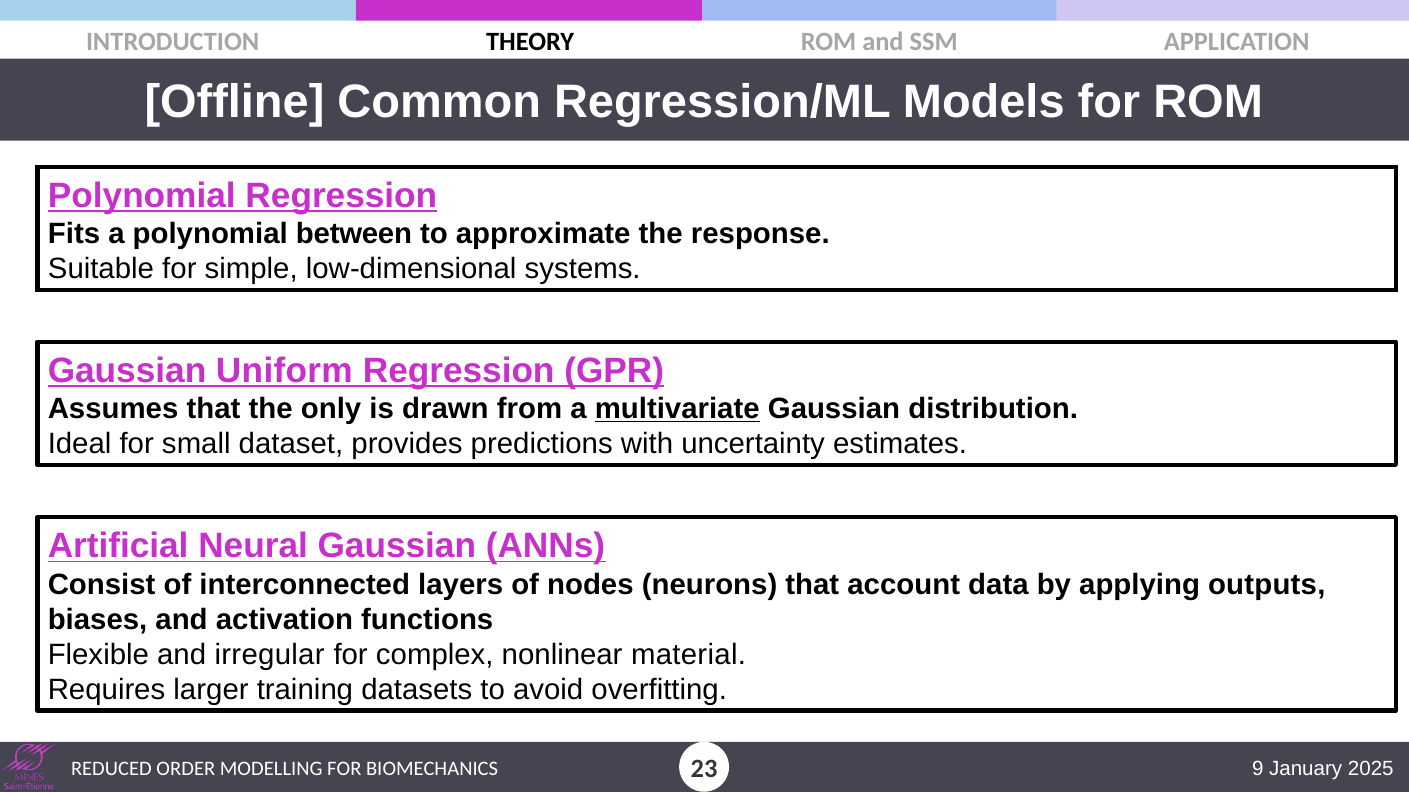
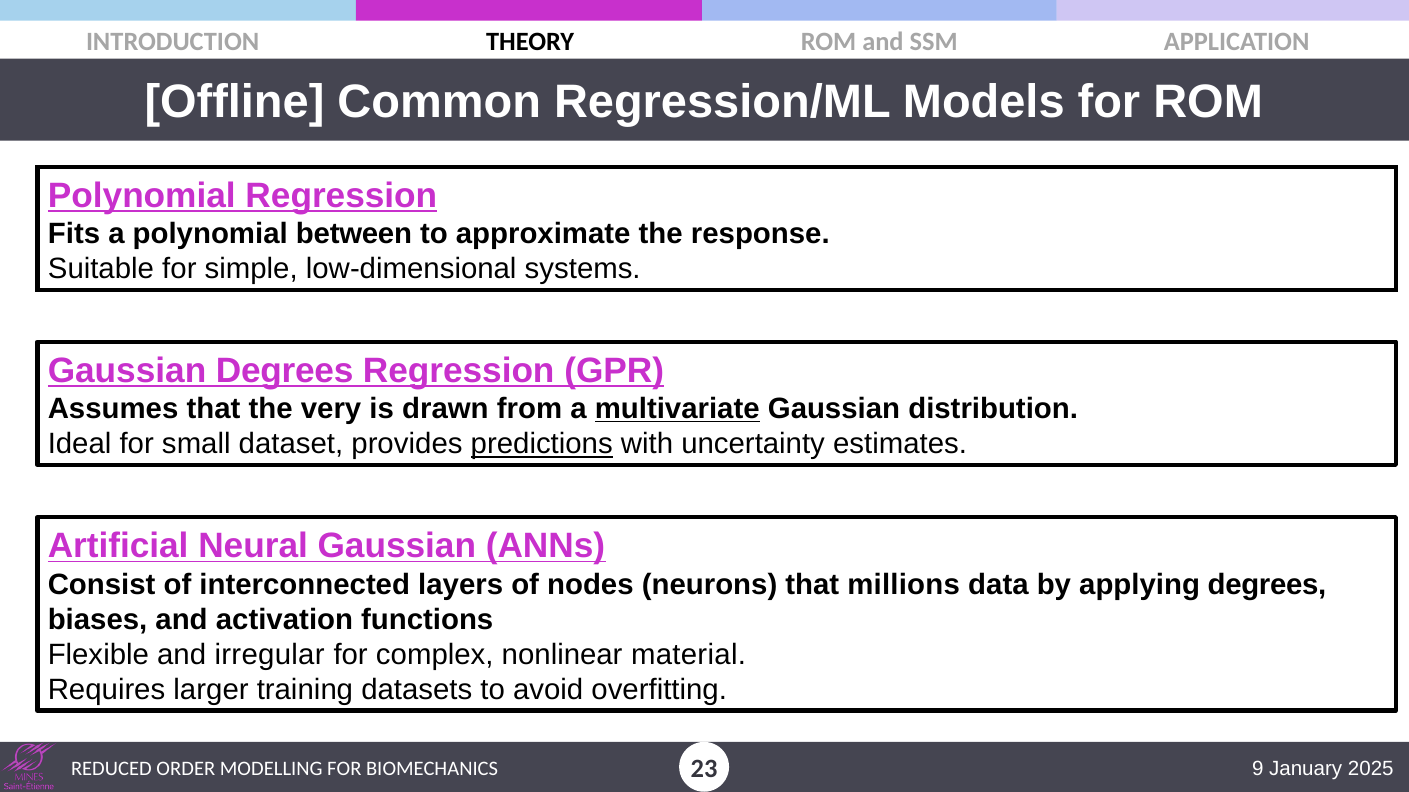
Gaussian Uniform: Uniform -> Degrees (285, 371)
only: only -> very (331, 409)
predictions underline: none -> present (542, 444)
account: account -> millions (904, 585)
applying outputs: outputs -> degrees (1267, 585)
